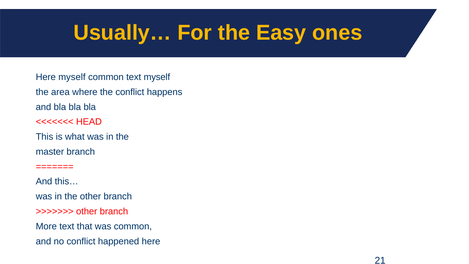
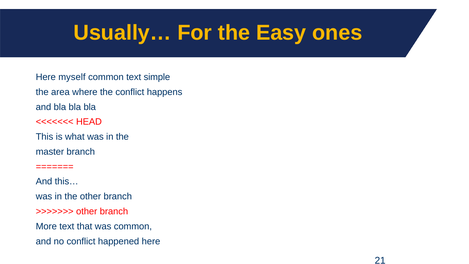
text myself: myself -> simple (157, 77)
